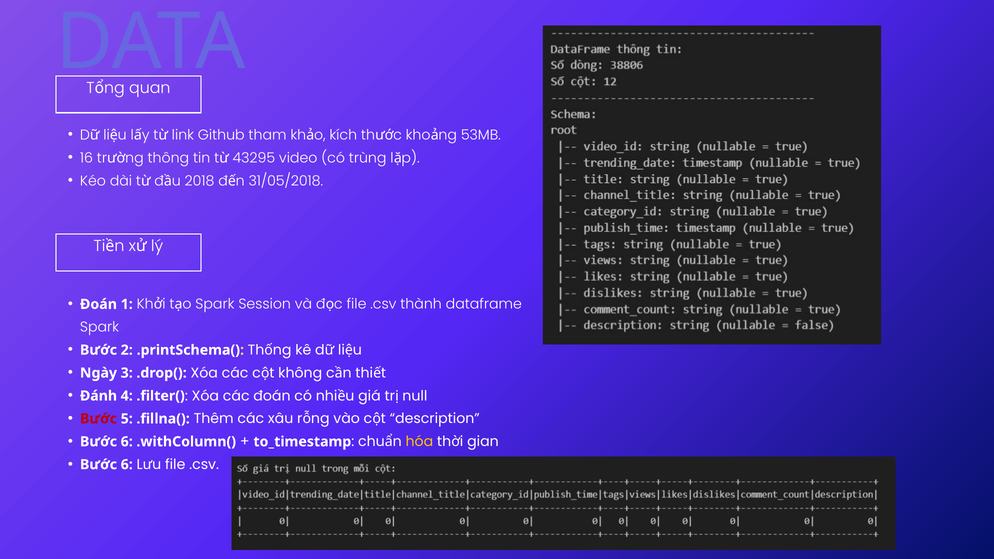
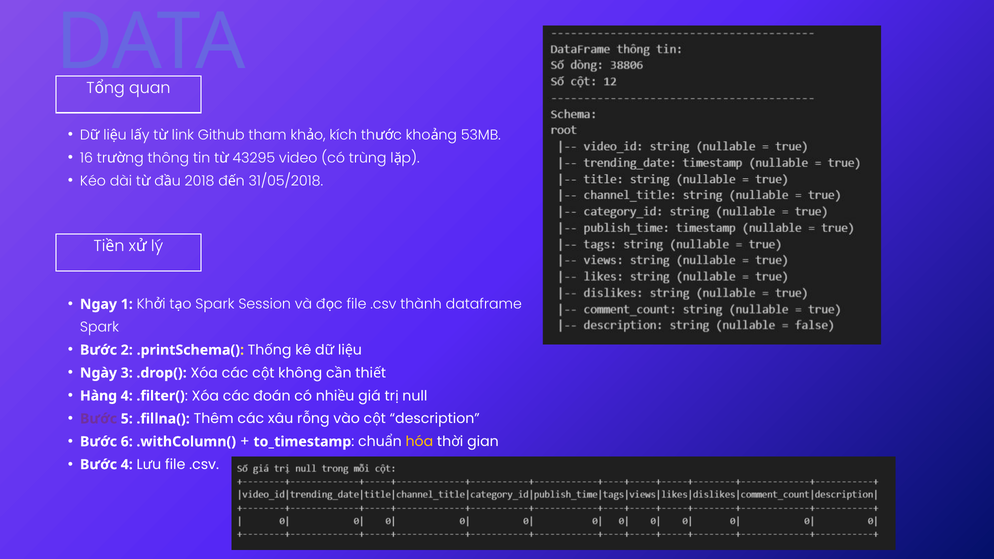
Đoán: Đoán -> Ngay (98, 304)
Đánh: Đánh -> Hàng (99, 396)
Bước colour: red -> purple (98, 419)
6: 6 -> 4 (127, 465)
